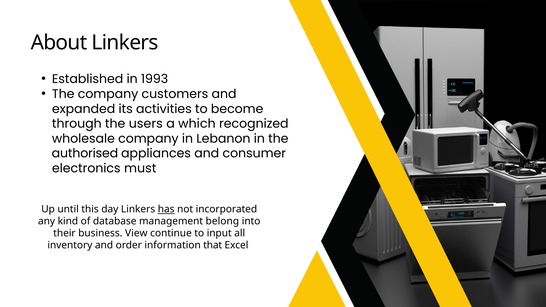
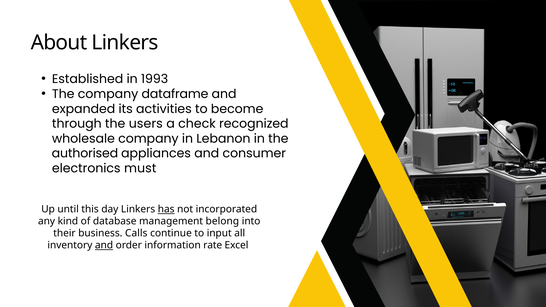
customers: customers -> dataframe (175, 94)
which: which -> check (197, 124)
View: View -> Calls (136, 233)
and underline: none -> present (104, 245)
that: that -> rate (213, 245)
